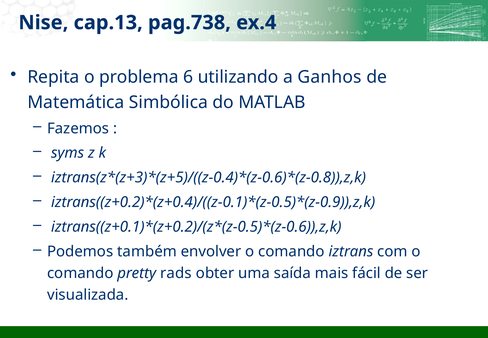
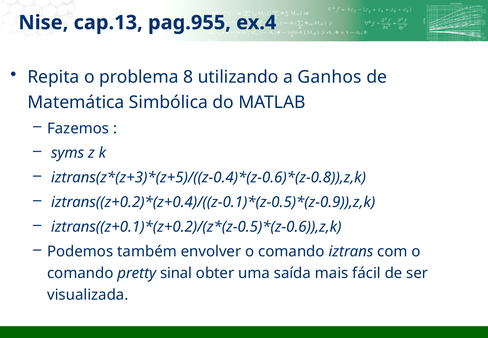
pag.738: pag.738 -> pag.955 (189, 23)
6: 6 -> 8 (188, 77)
rads: rads -> sinal (176, 273)
